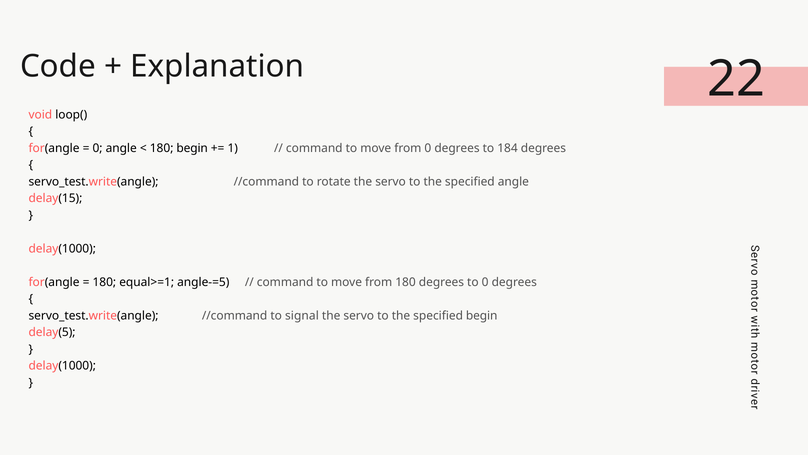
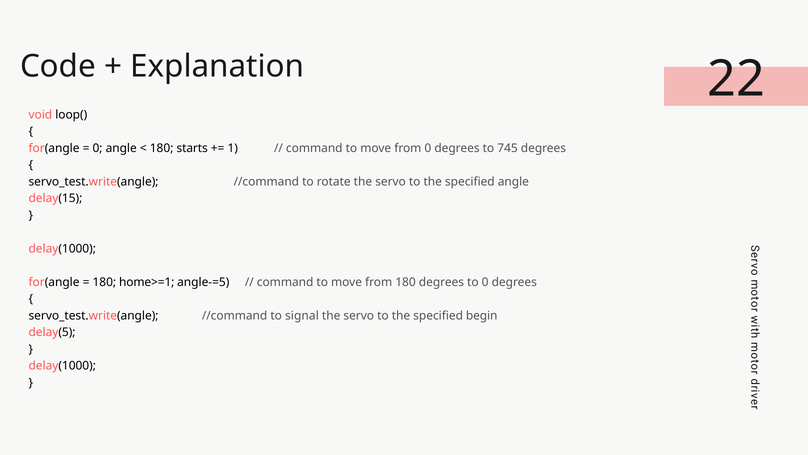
180 begin: begin -> starts (192, 148)
184: 184 -> 745 (508, 148)
equal>=1: equal>=1 -> home>=1 (147, 282)
